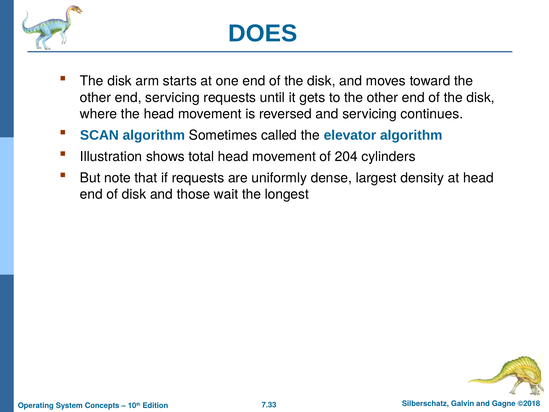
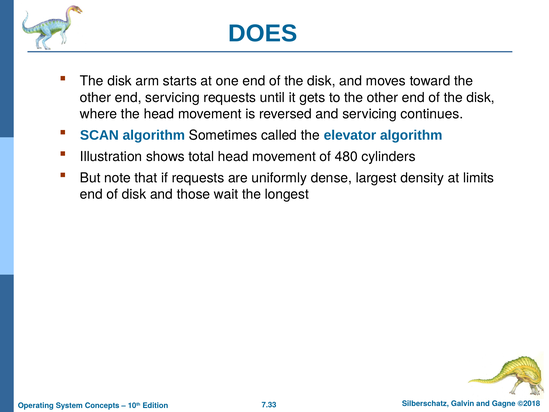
204: 204 -> 480 (346, 157)
at head: head -> limits (479, 178)
